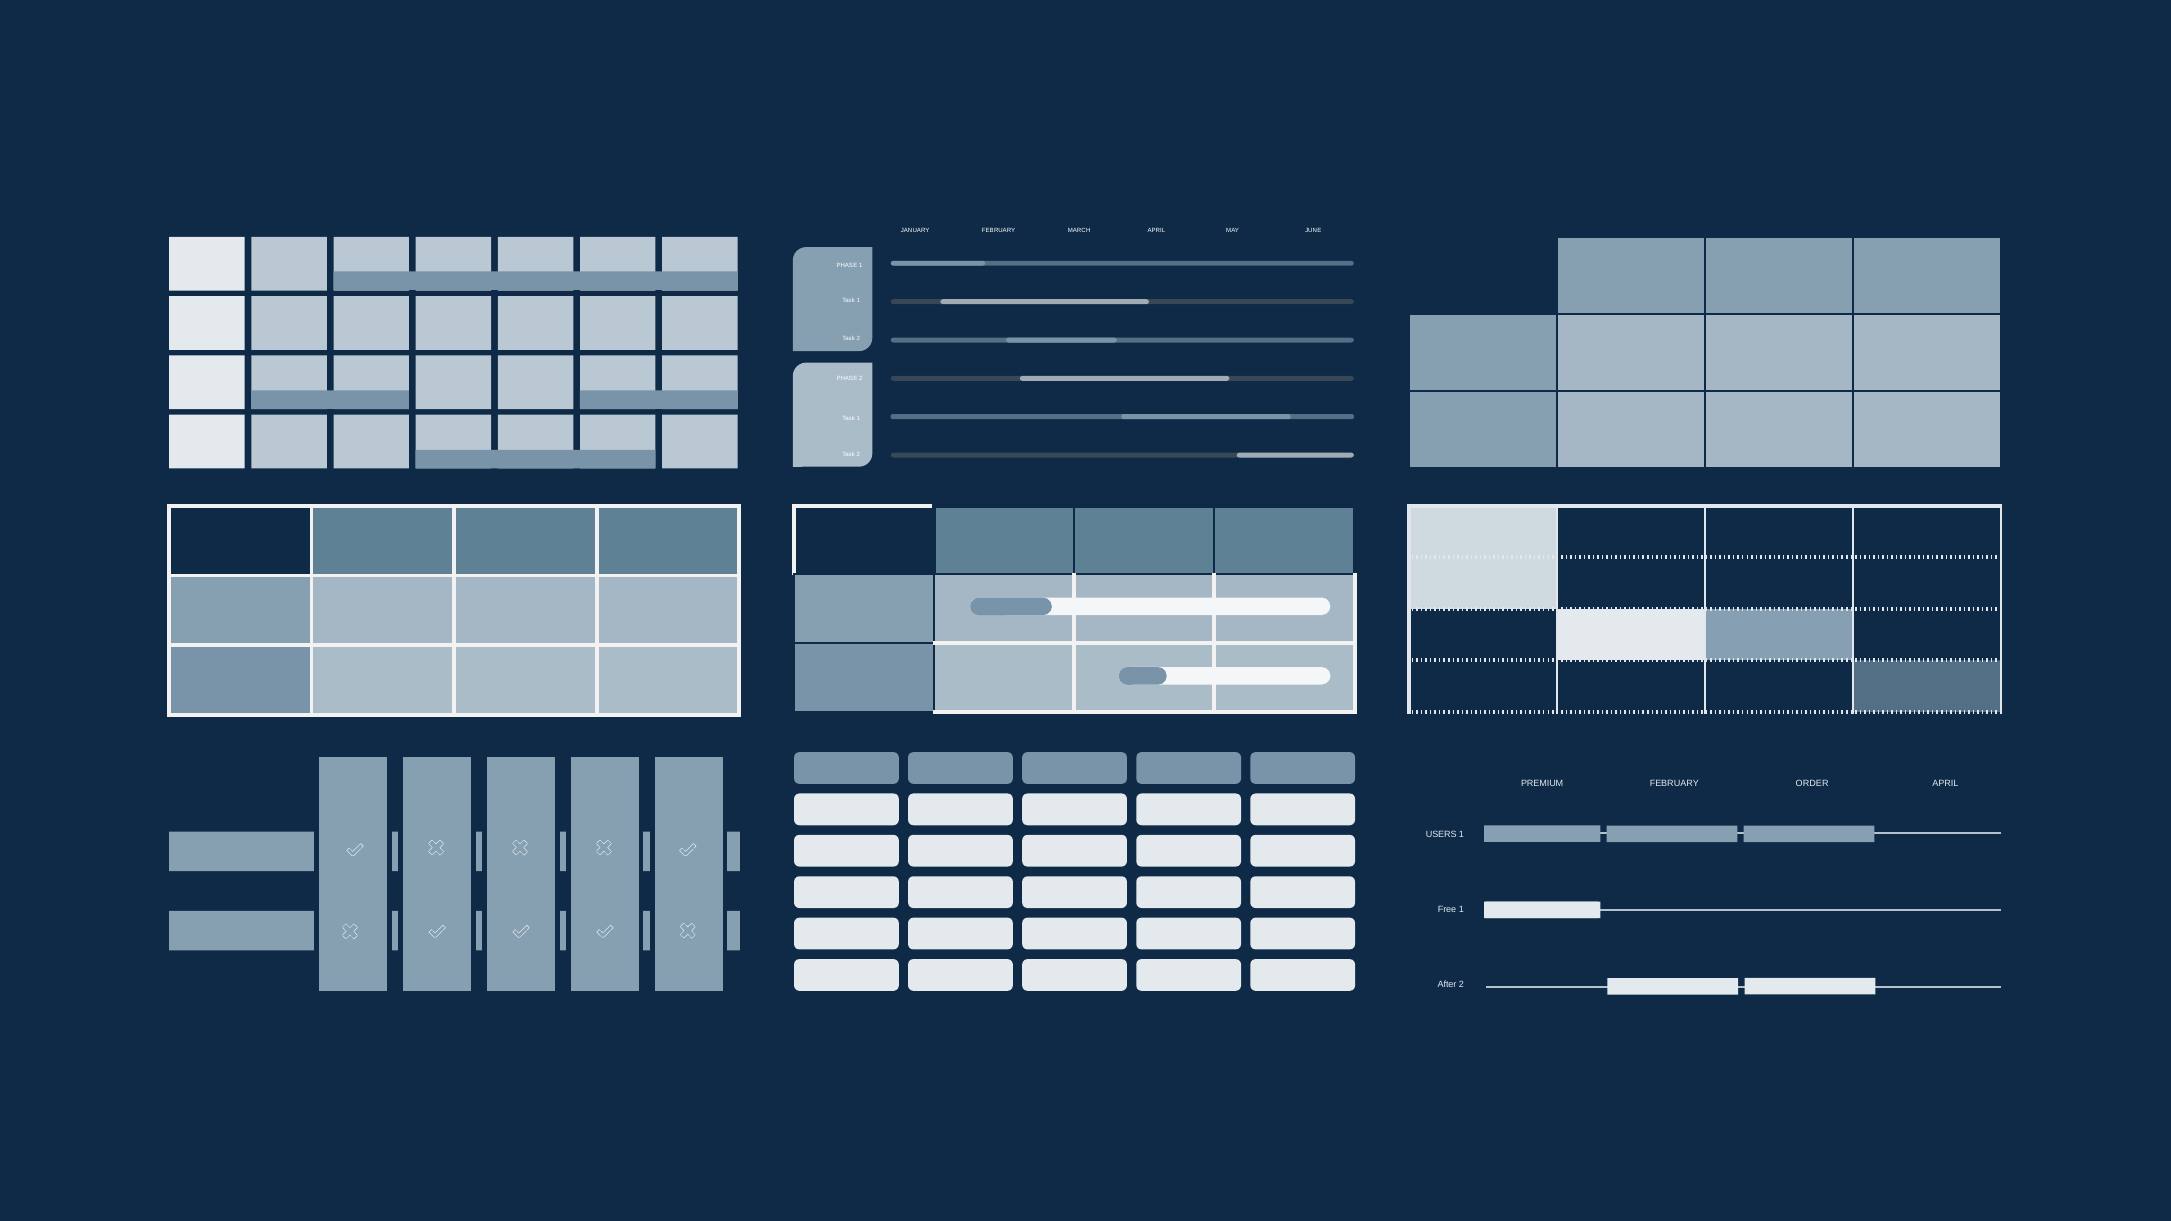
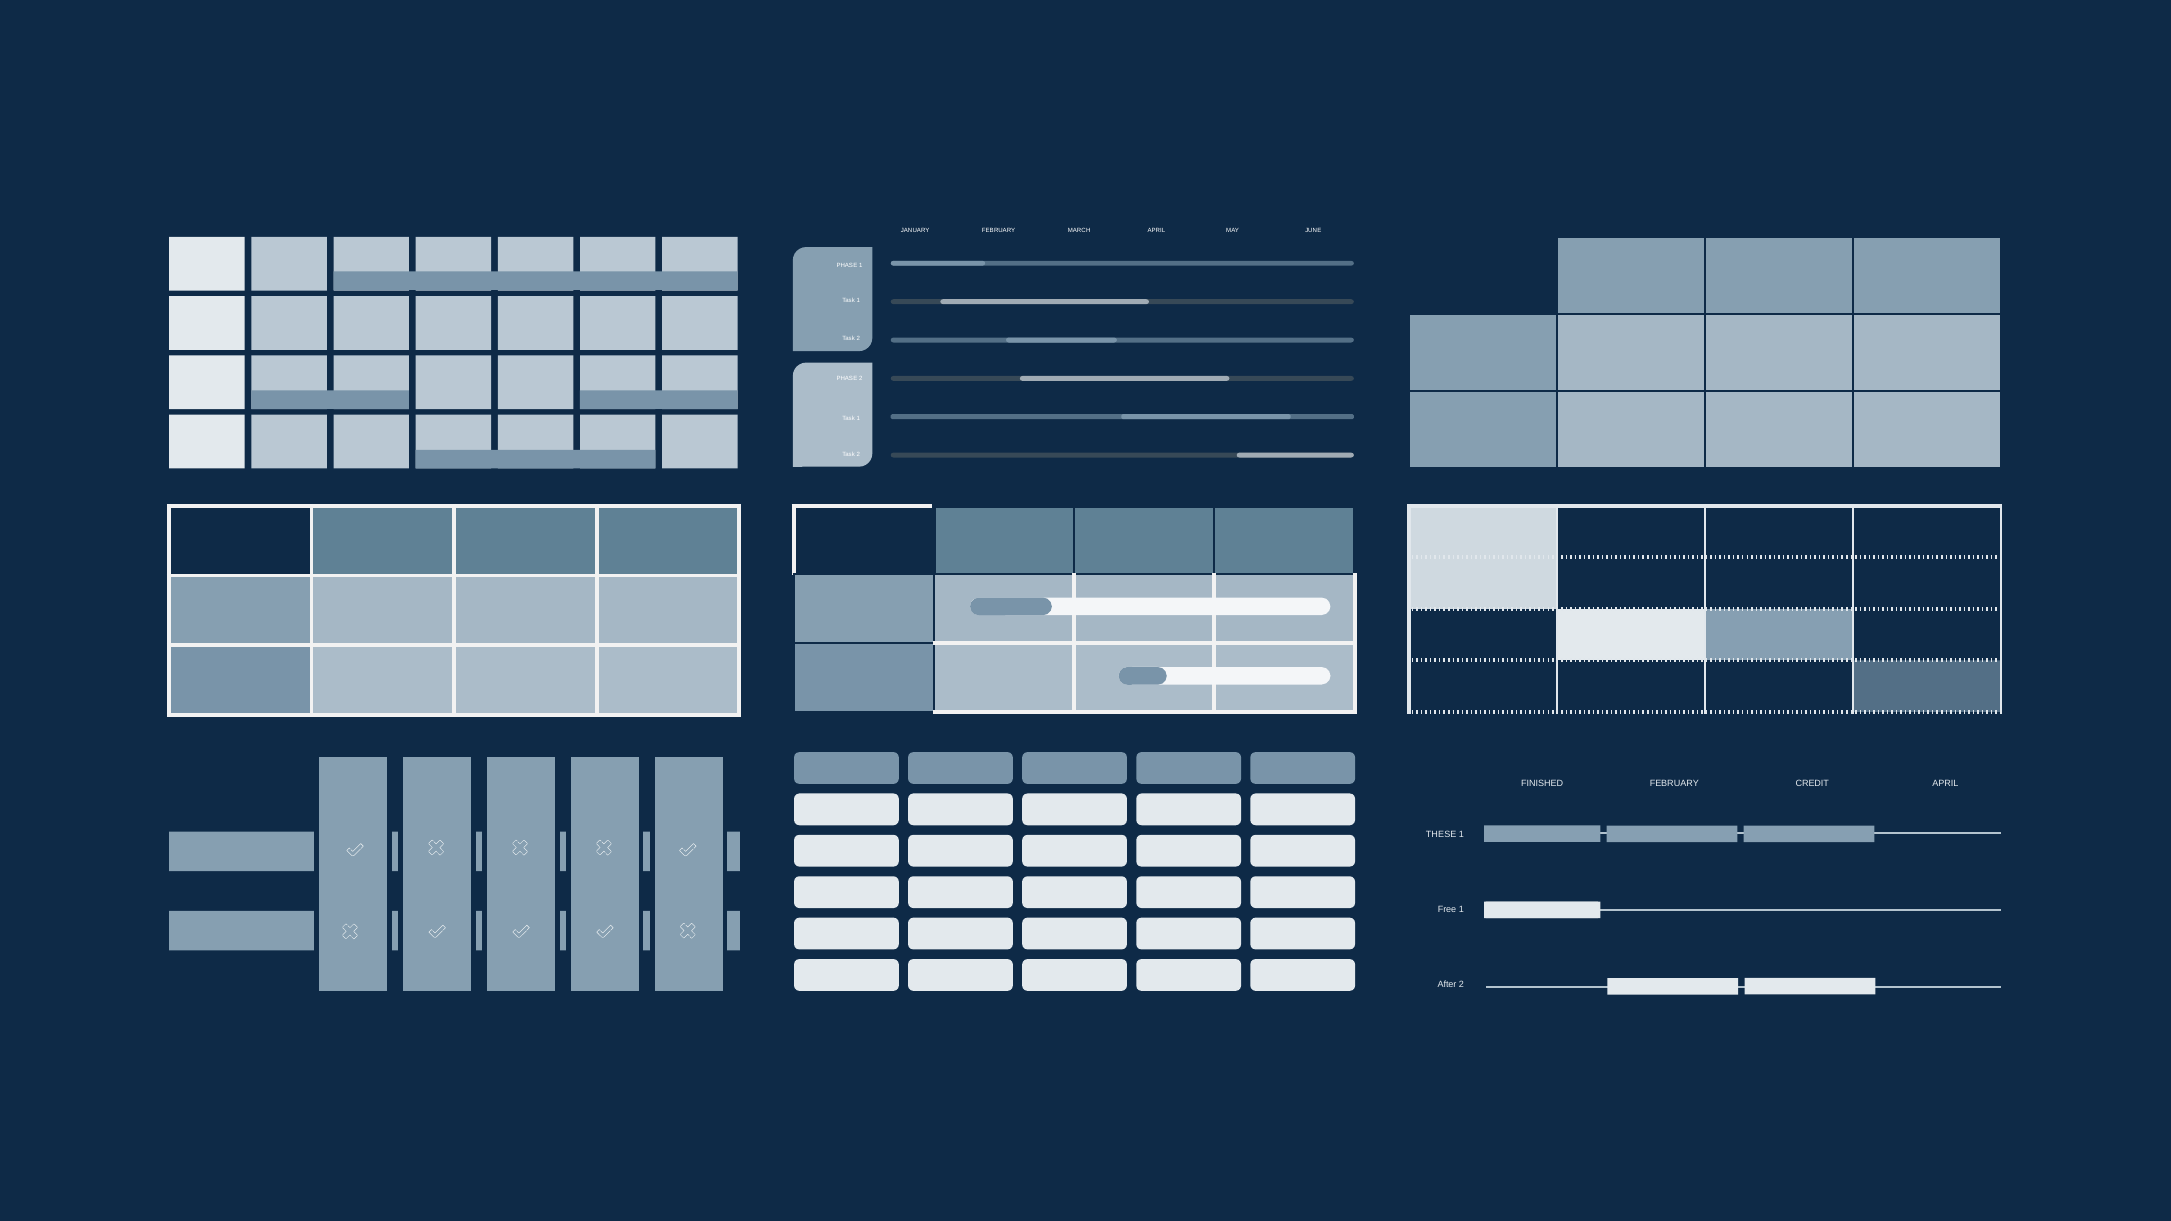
PREMIUM: PREMIUM -> FINISHED (1542, 784)
ORDER: ORDER -> CREDIT (1812, 784)
USERS: USERS -> THESE (1441, 834)
